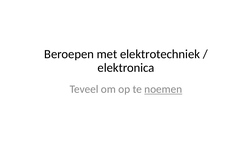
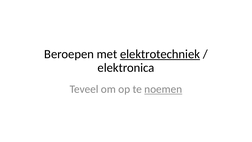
elektrotechniek underline: none -> present (160, 54)
